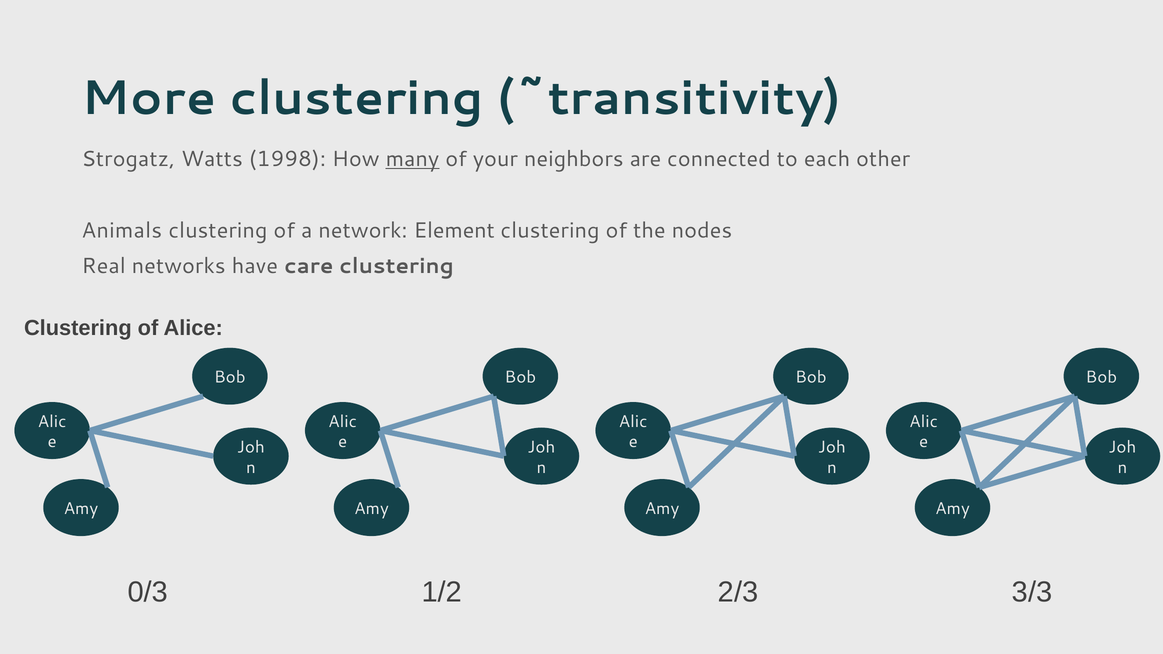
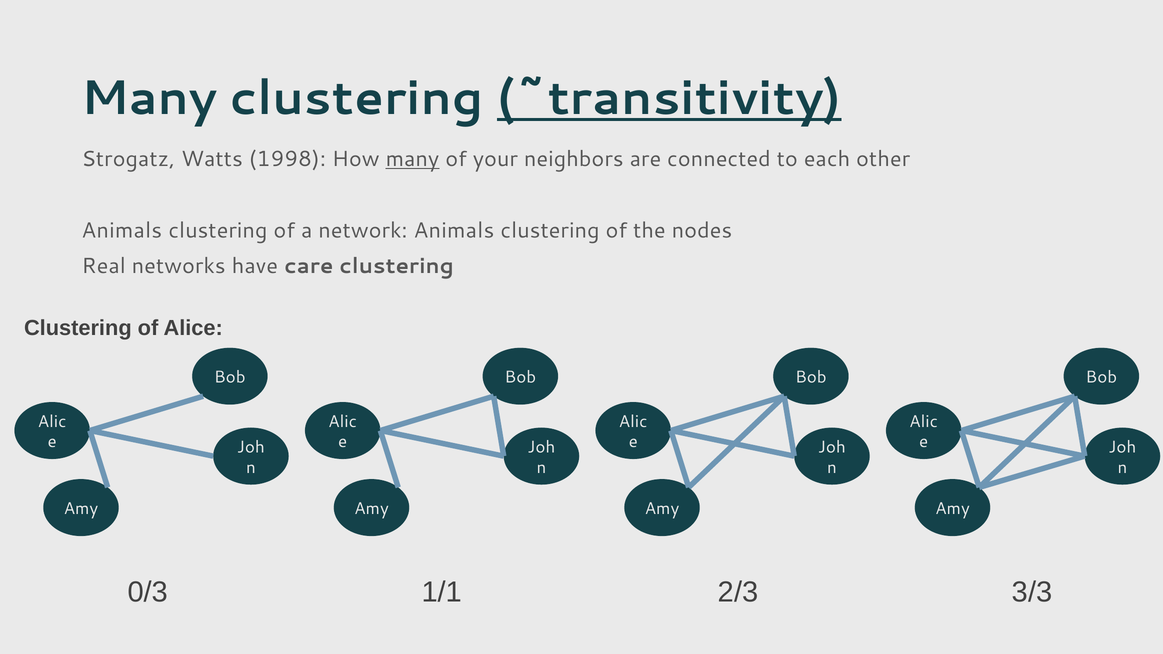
More: More -> Many (149, 99)
~transitivity underline: none -> present (669, 99)
network Element: Element -> Animals (454, 230)
1/2: 1/2 -> 1/1 (442, 592)
